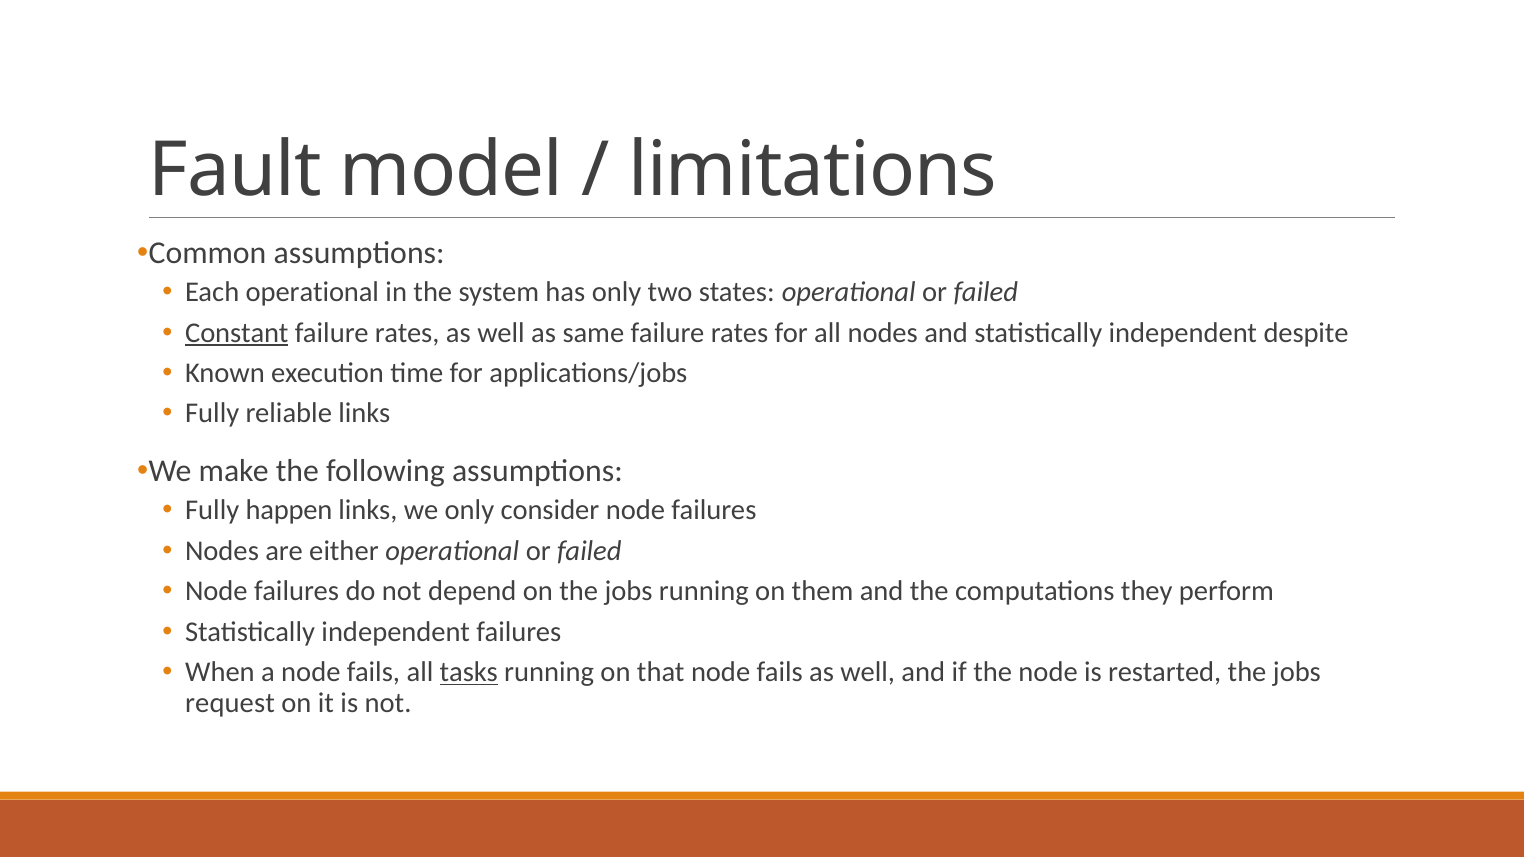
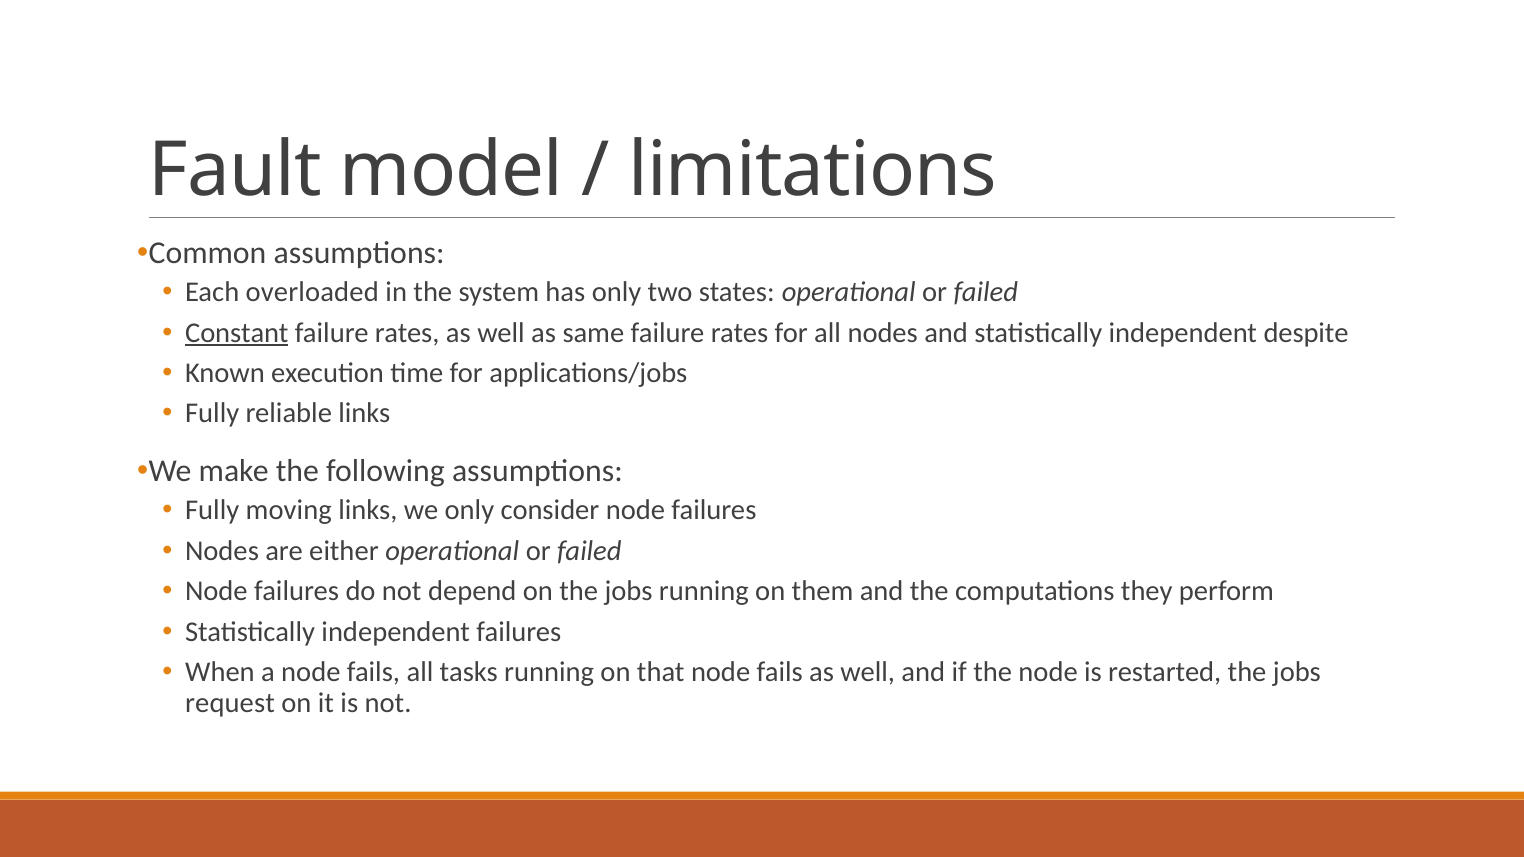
Each operational: operational -> overloaded (312, 292)
happen: happen -> moving (289, 511)
tasks underline: present -> none (469, 672)
